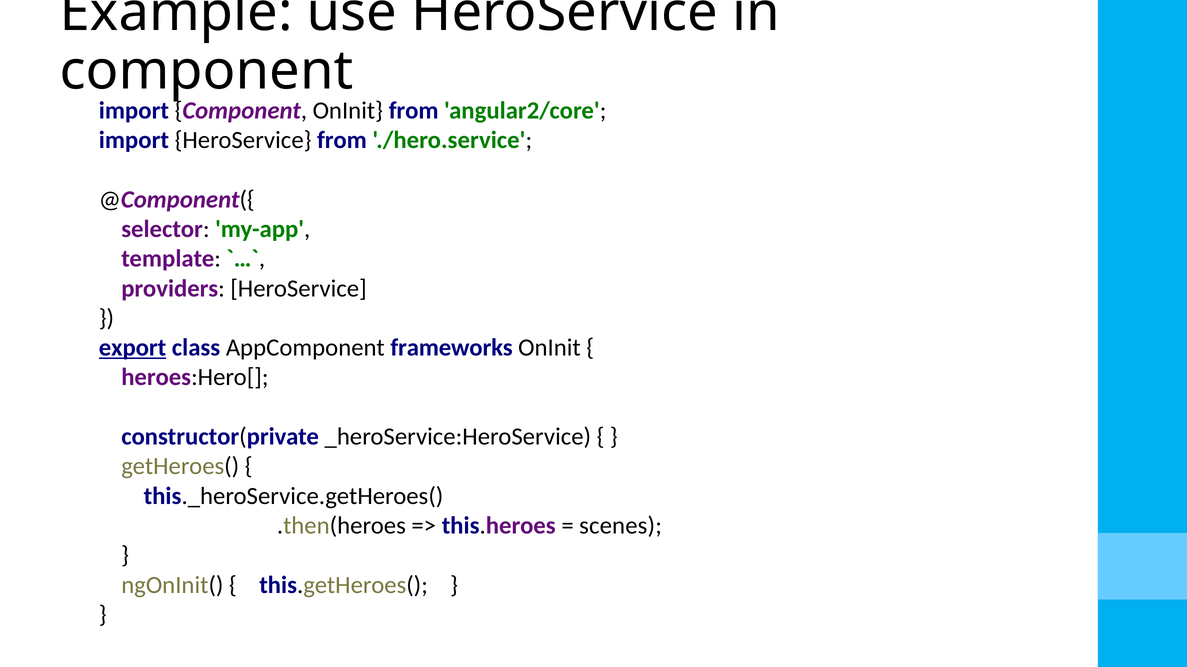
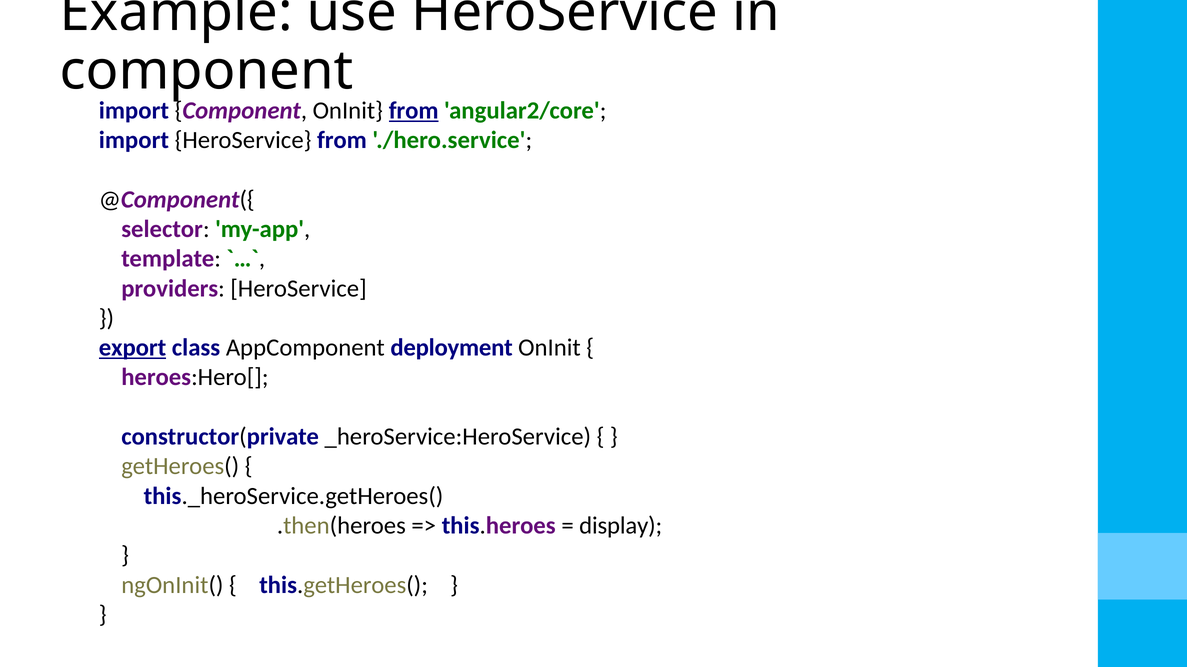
from underline: none -> present (414, 111)
frameworks: frameworks -> deployment (452, 348)
scenes: scenes -> display (621, 526)
